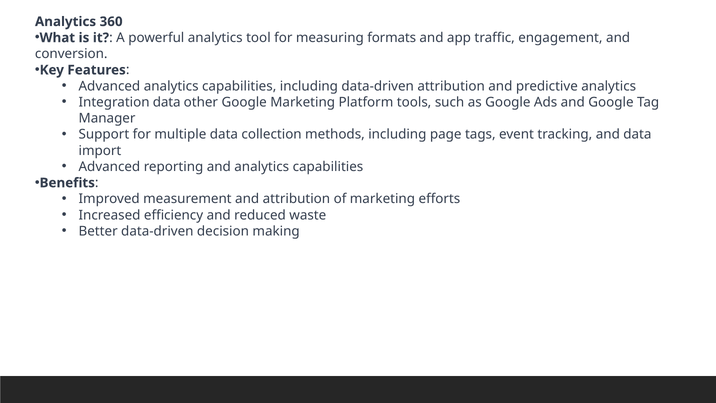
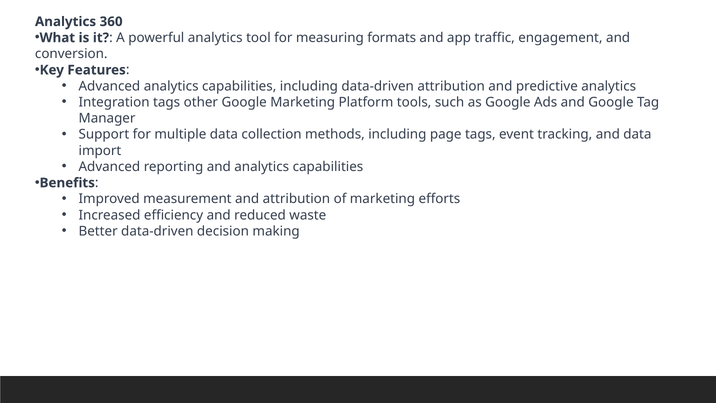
Integration data: data -> tags (167, 102)
